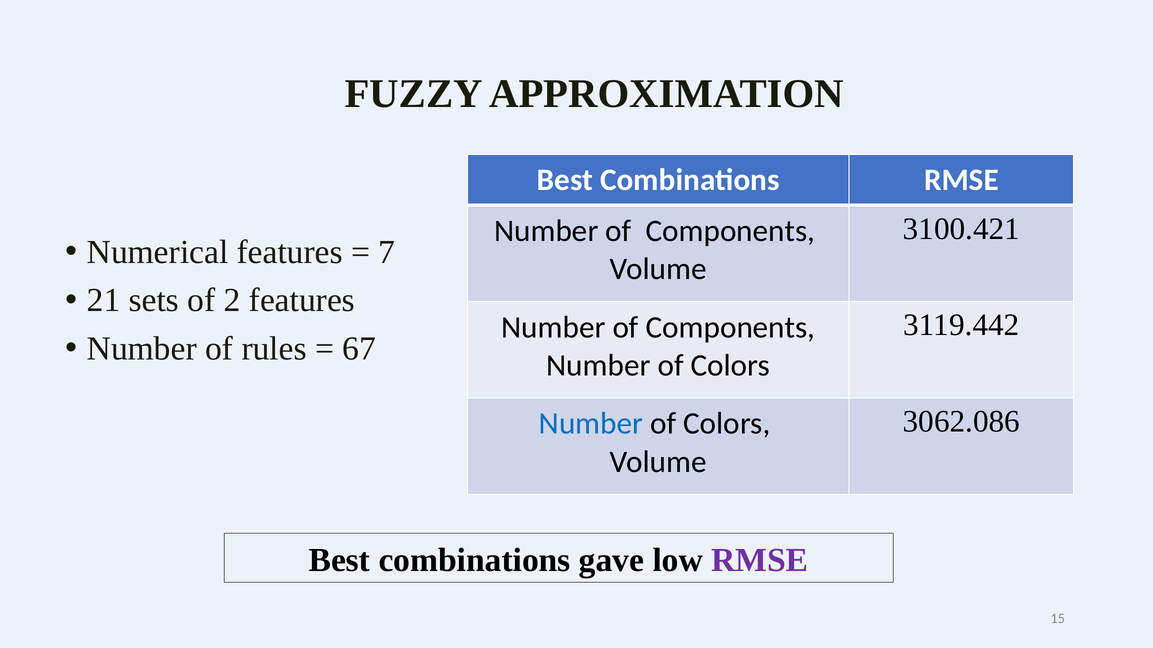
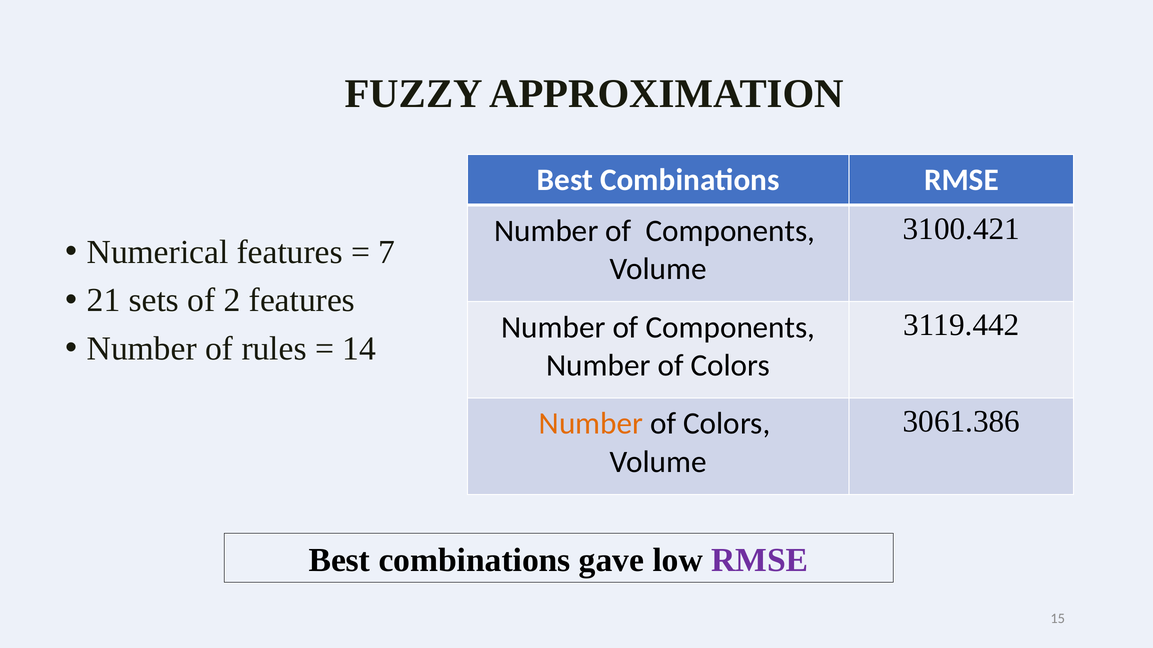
67: 67 -> 14 (359, 349)
3062.086: 3062.086 -> 3061.386 (961, 422)
Number colour: blue -> orange (591, 424)
